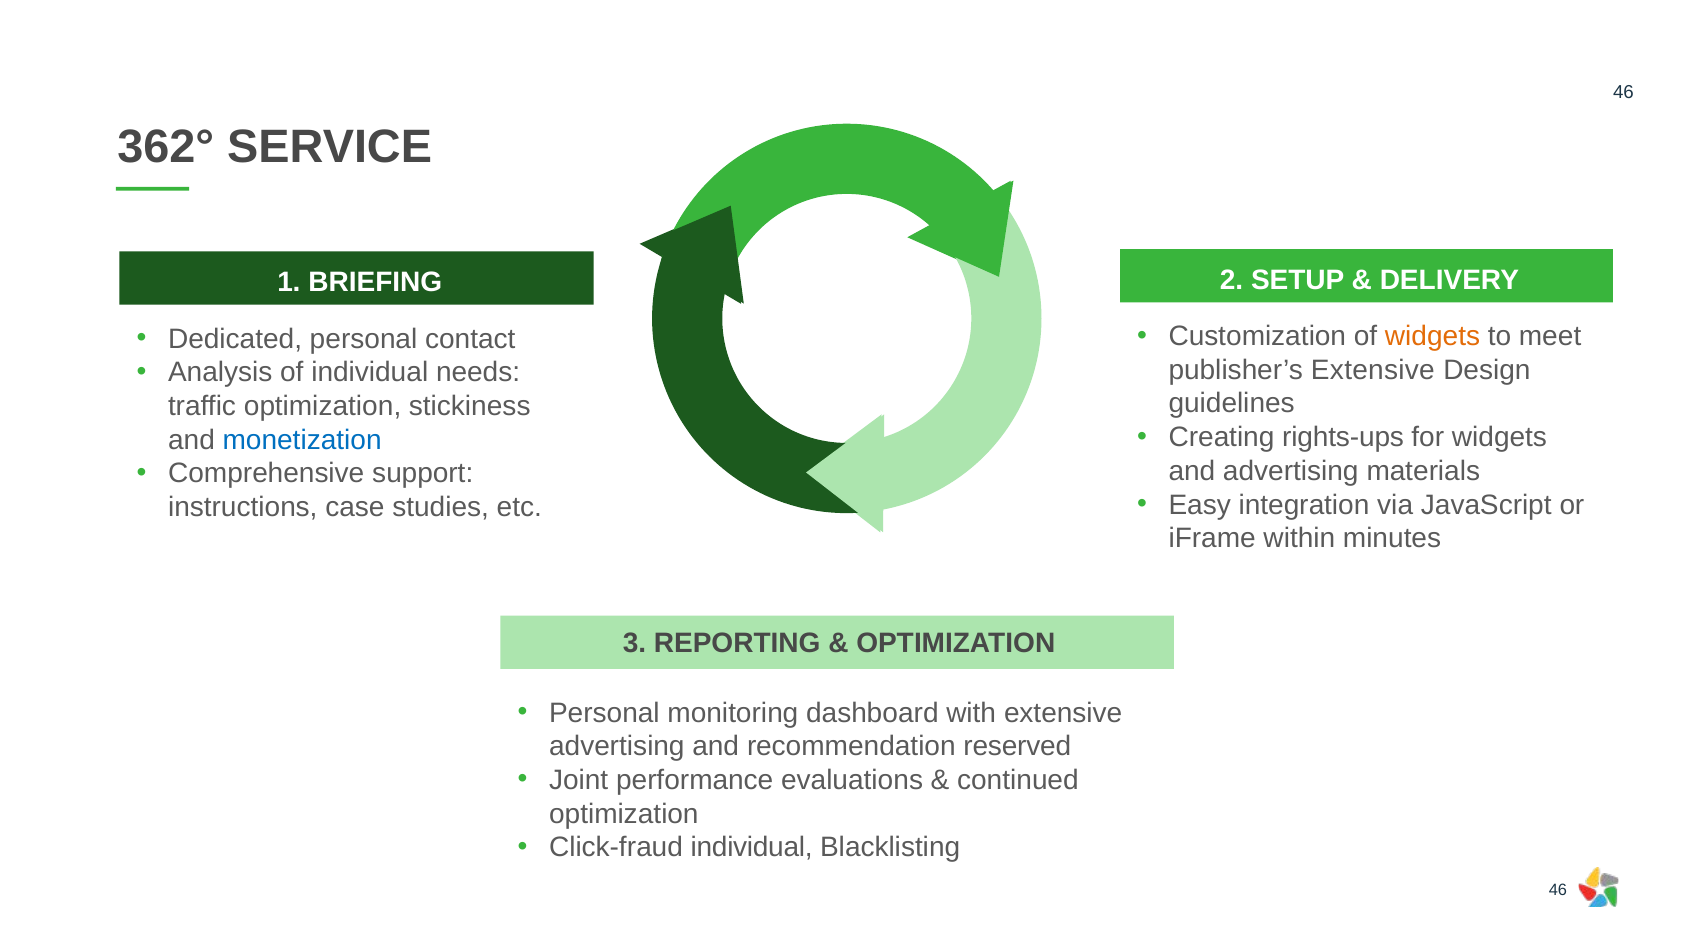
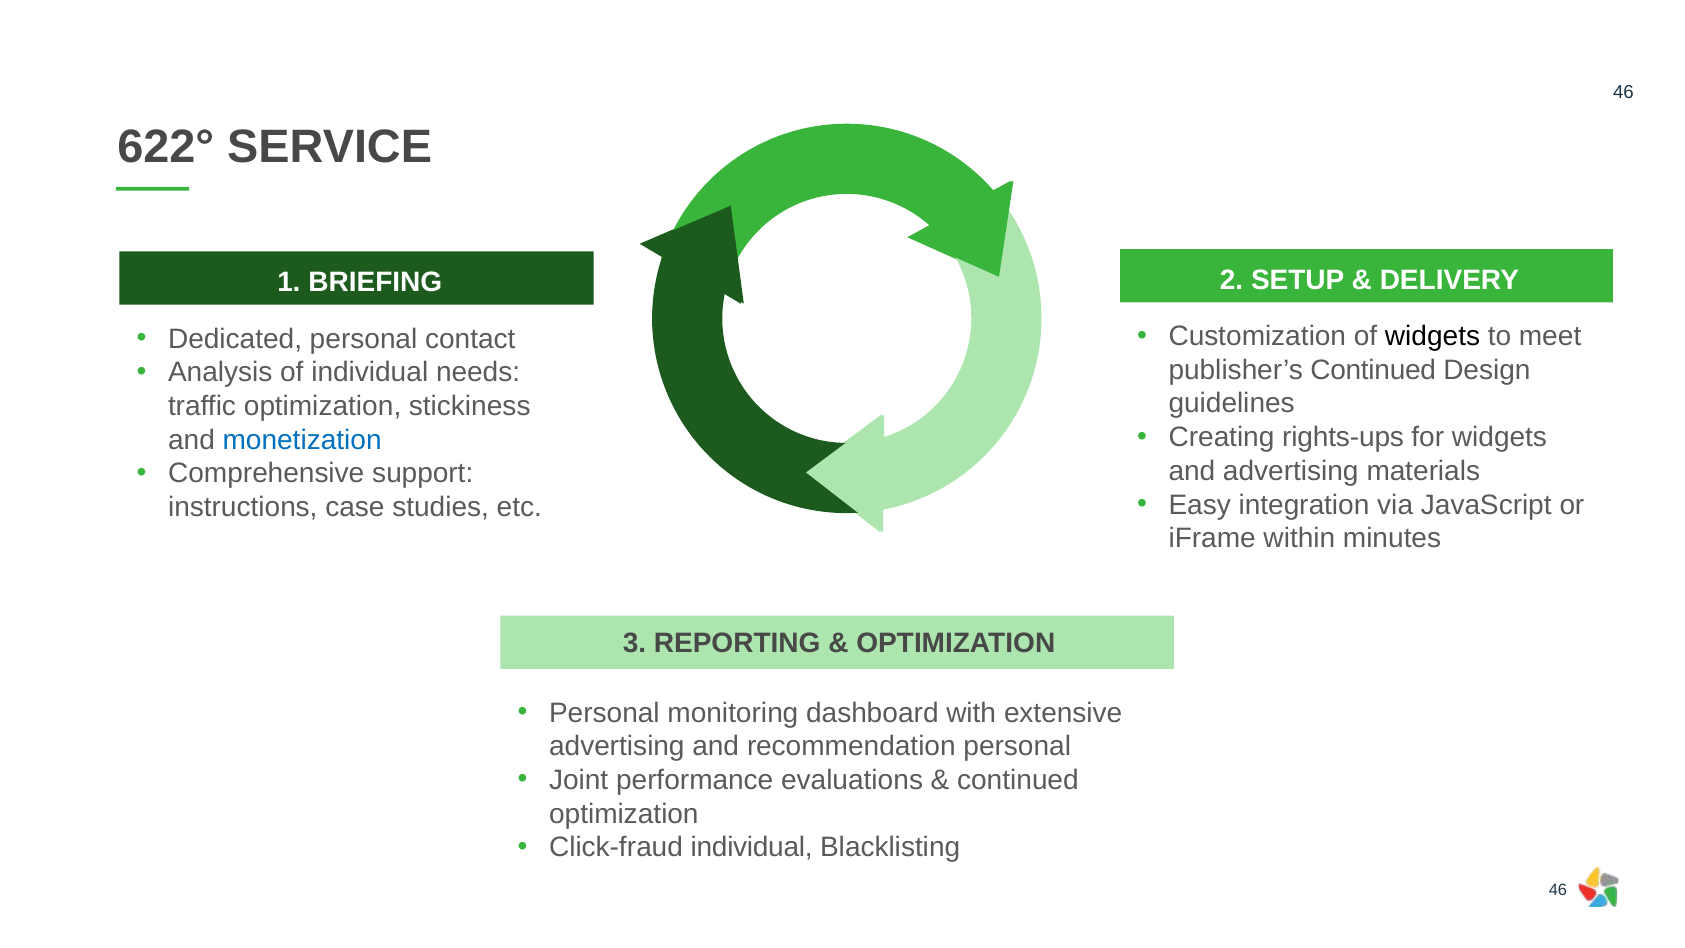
362°: 362° -> 622° (166, 147)
widgets colour: orange -> black (1433, 336)
publisher’s Extensive: Extensive -> Continued (1373, 370)
recommendation reserved: reserved -> personal (1017, 746)
